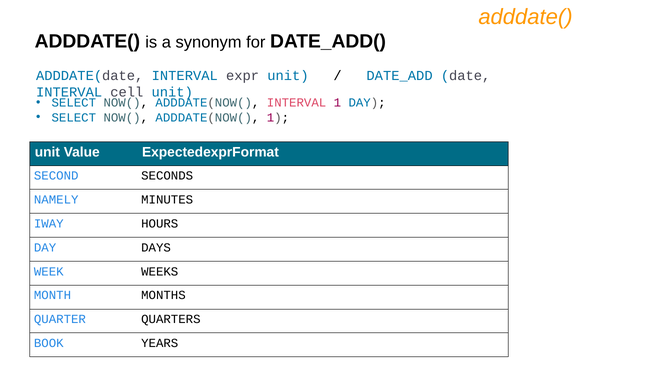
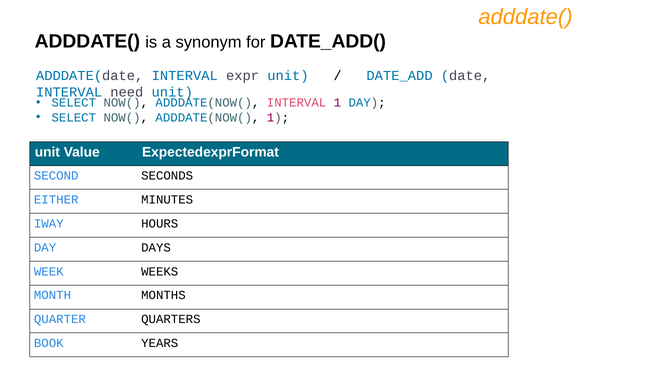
cell: cell -> need (127, 92)
NAMELY: NAMELY -> EITHER (56, 200)
